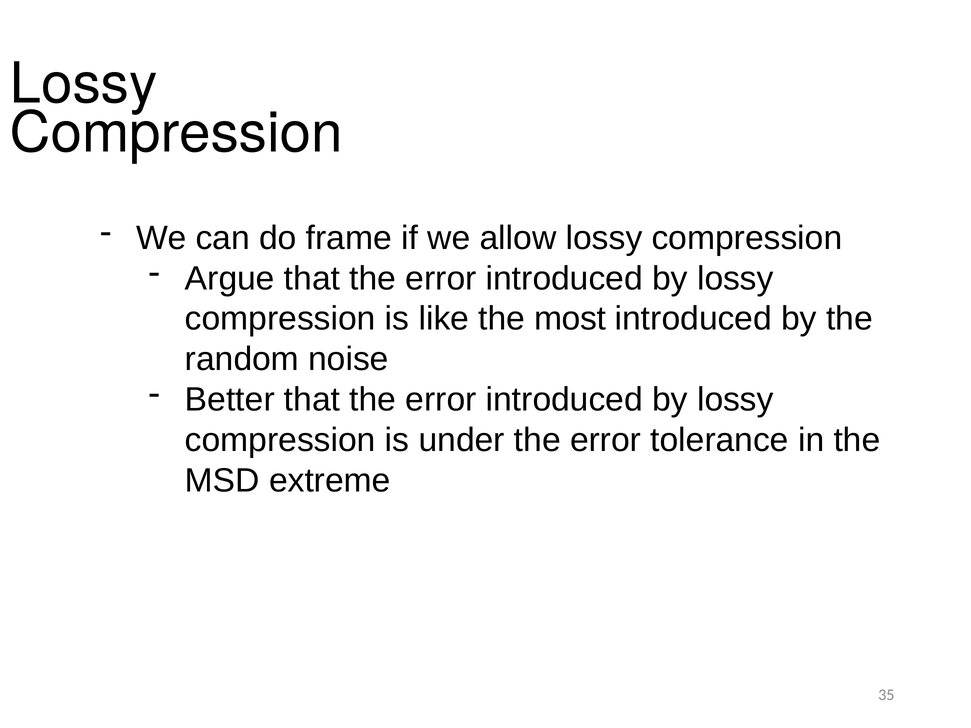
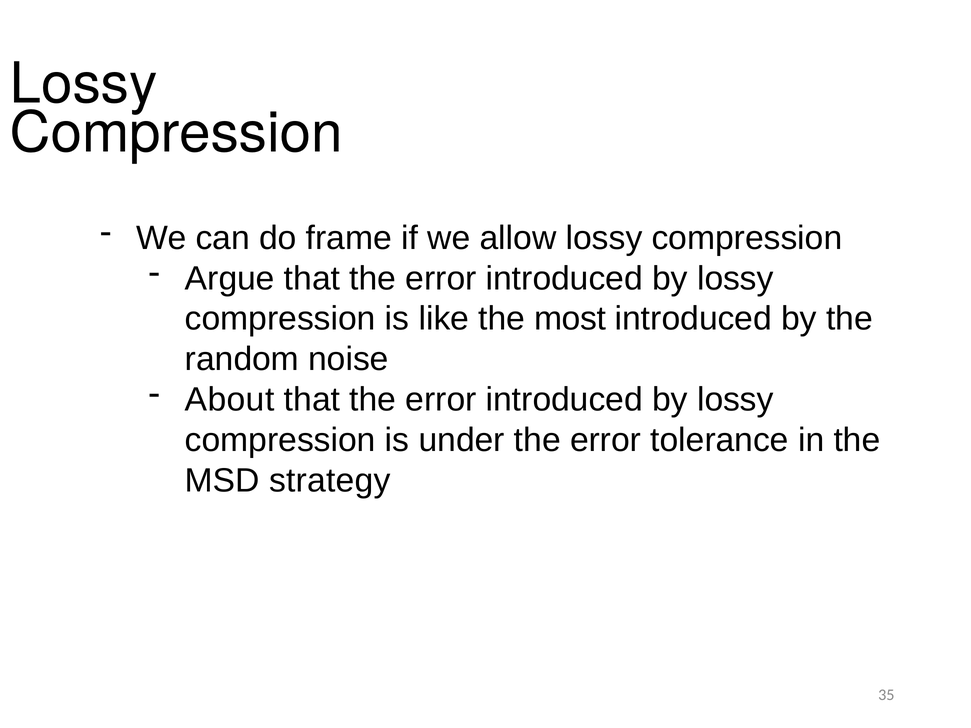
Better: Better -> About (230, 400)
extreme: extreme -> strategy (330, 481)
